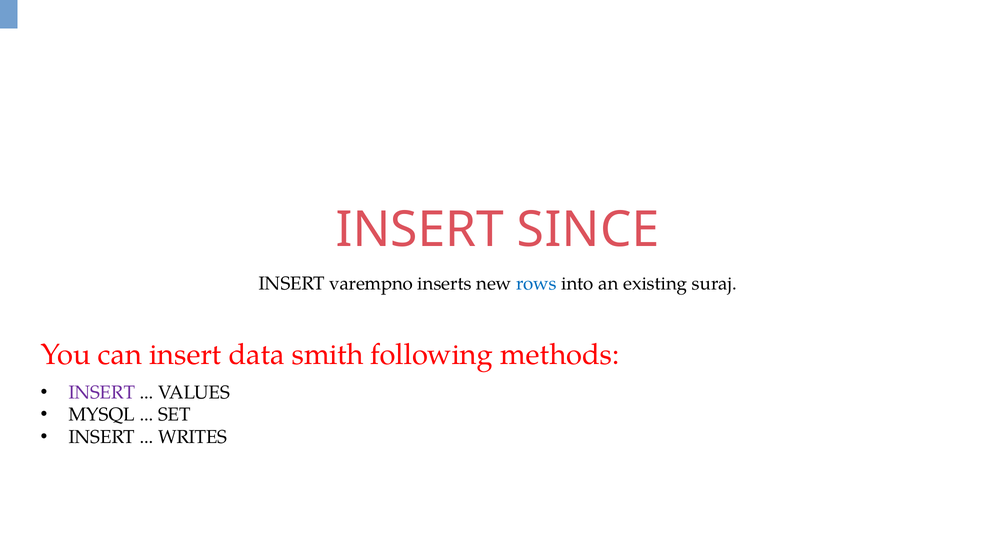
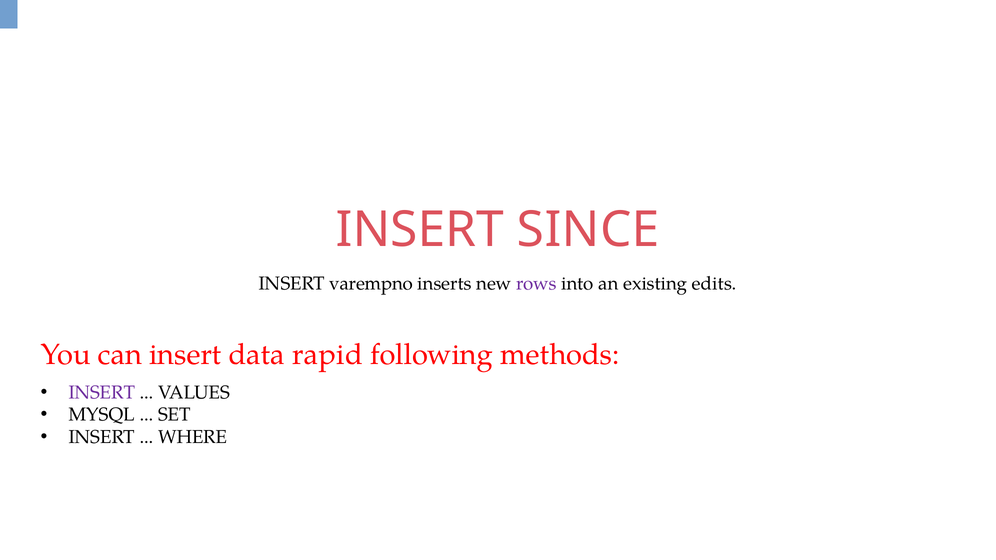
rows colour: blue -> purple (537, 284)
suraj: suraj -> edits (714, 284)
smith: smith -> rapid (327, 355)
WRITES: WRITES -> WHERE (193, 437)
